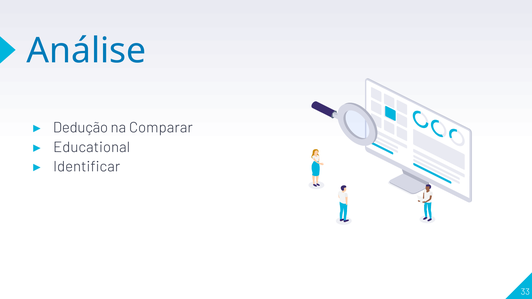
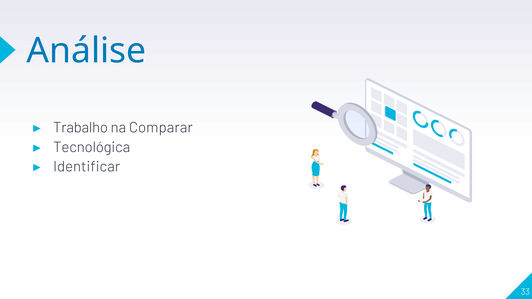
Dedução: Dedução -> Trabalho (81, 128)
Educational: Educational -> Tecnológica (92, 147)
